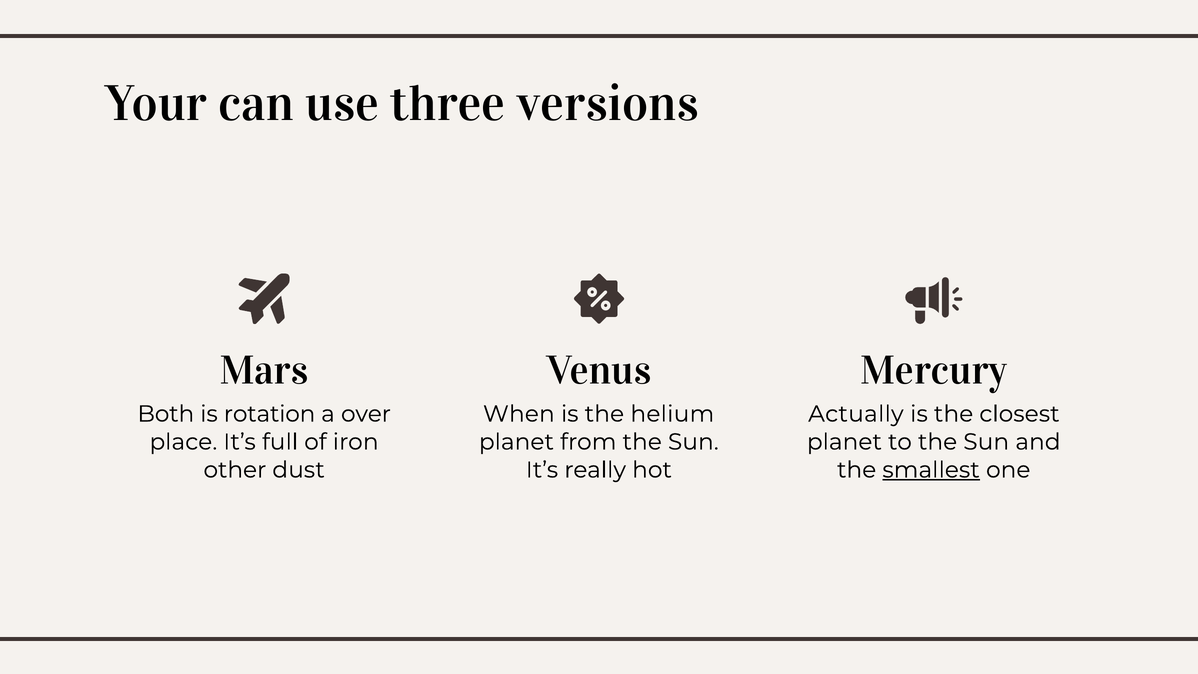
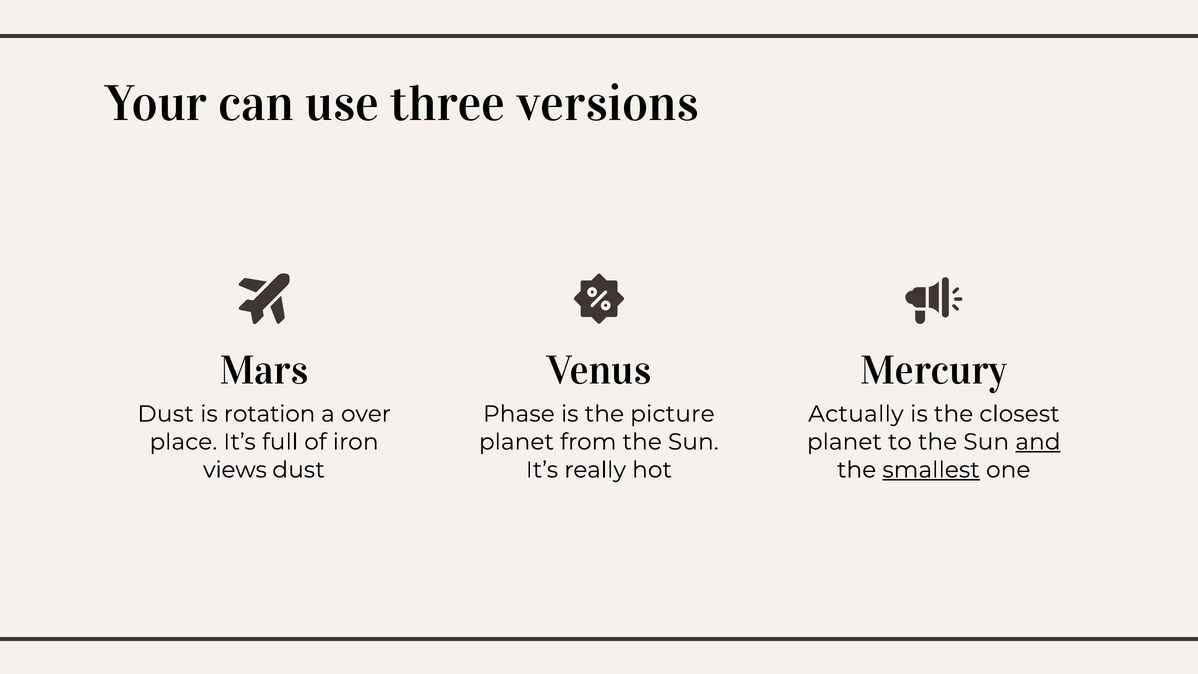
Both: Both -> Dust (166, 414)
When: When -> Phase (519, 414)
helium: helium -> picture (672, 414)
and underline: none -> present (1038, 442)
other: other -> views (235, 470)
